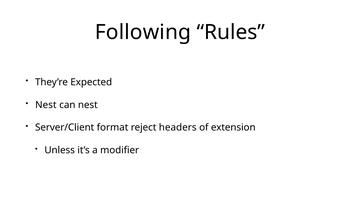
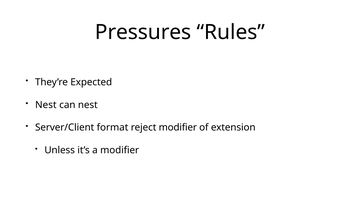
Following: Following -> Pressures (143, 32)
reject headers: headers -> modifier (178, 128)
